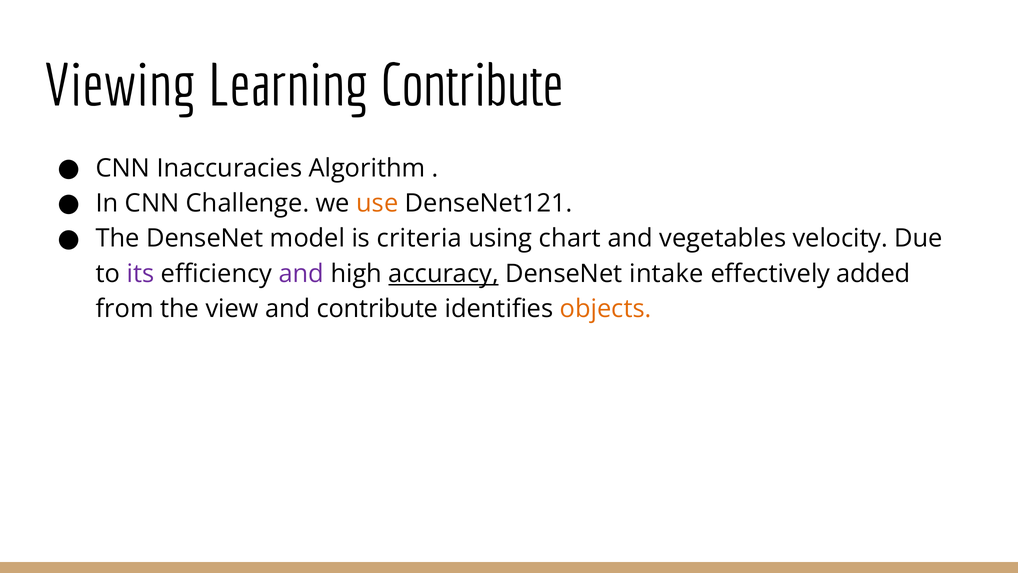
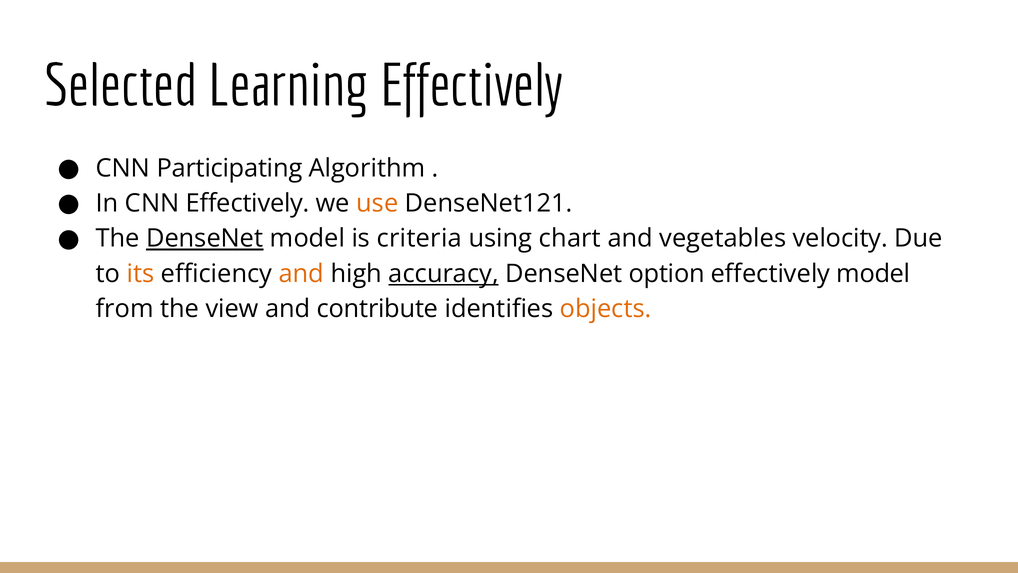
Viewing: Viewing -> Selected (121, 86)
Learning Contribute: Contribute -> Effectively (472, 86)
Inaccuracies: Inaccuracies -> Participating (229, 168)
CNN Challenge: Challenge -> Effectively (248, 203)
DenseNet underline: none -> present (205, 238)
its colour: purple -> orange (140, 274)
and colour: purple -> orange (301, 274)
intake: intake -> option (667, 274)
effectively added: added -> model (873, 274)
